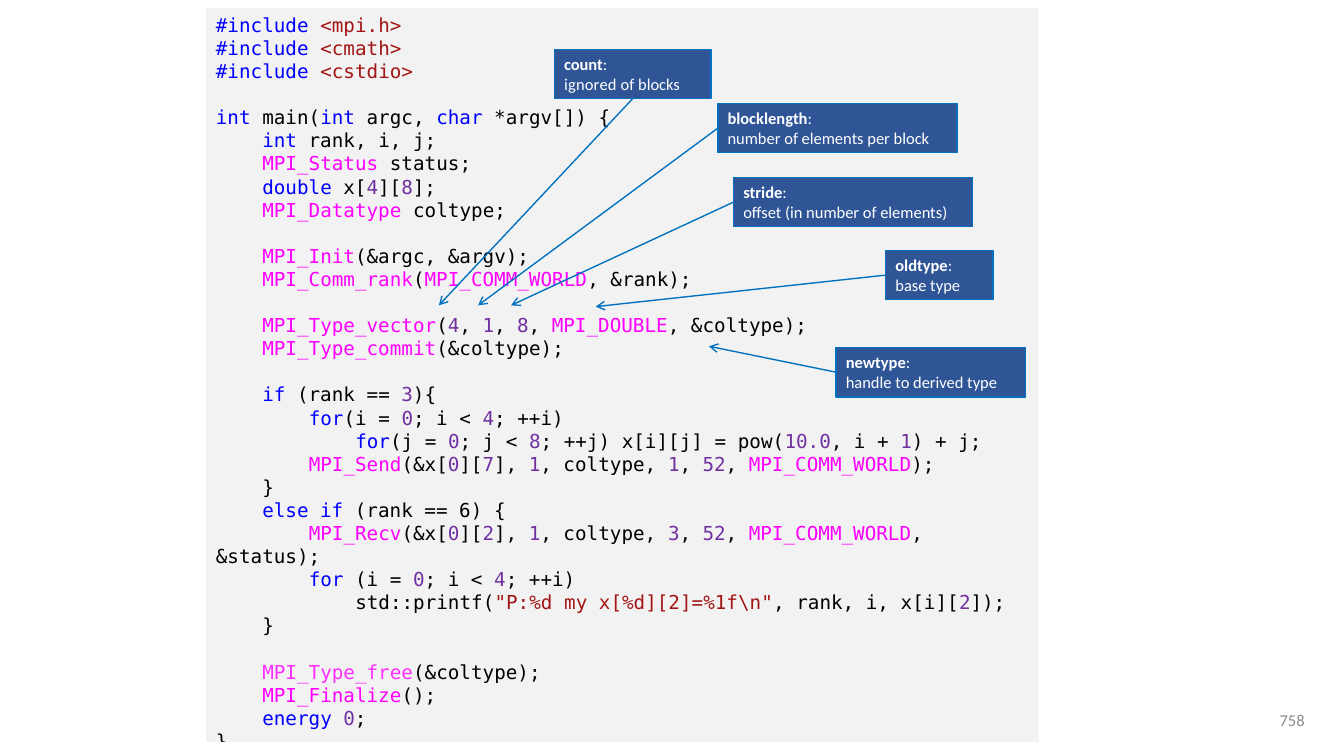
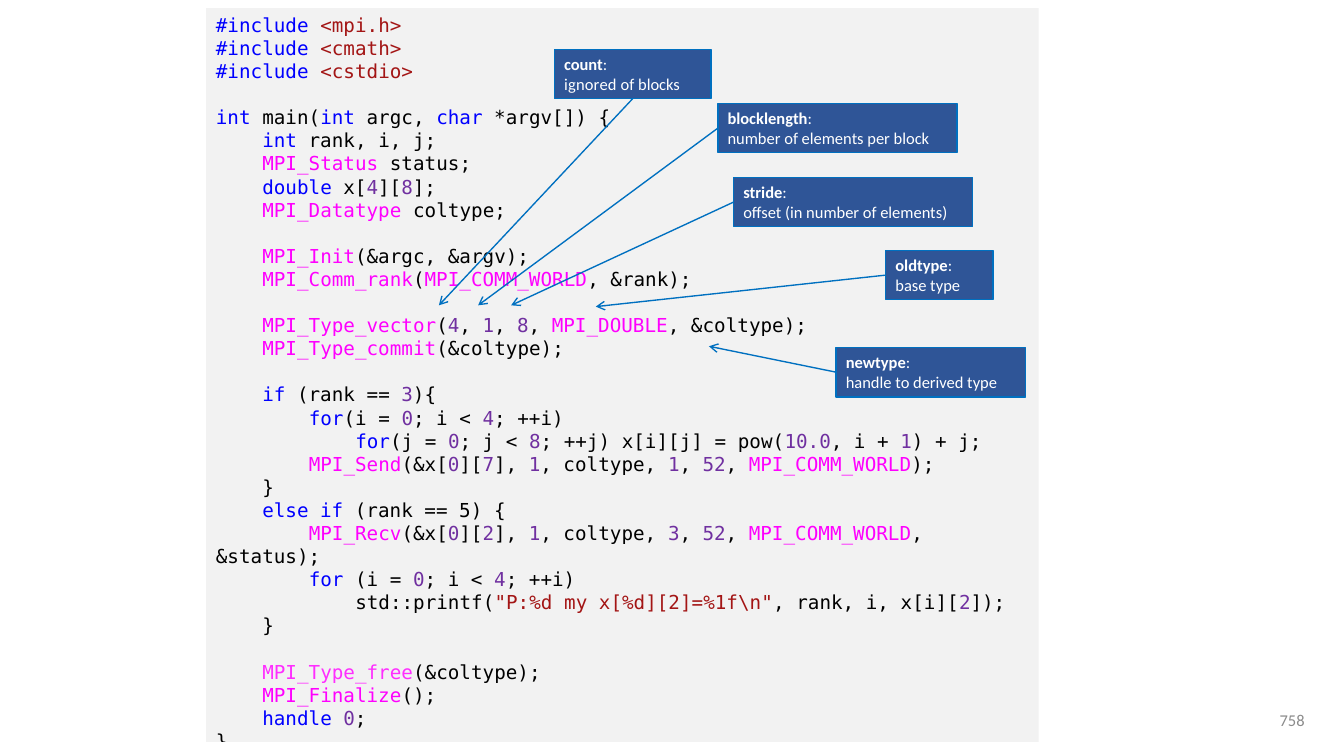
6: 6 -> 5 (471, 511)
energy: energy -> handle (297, 719)
